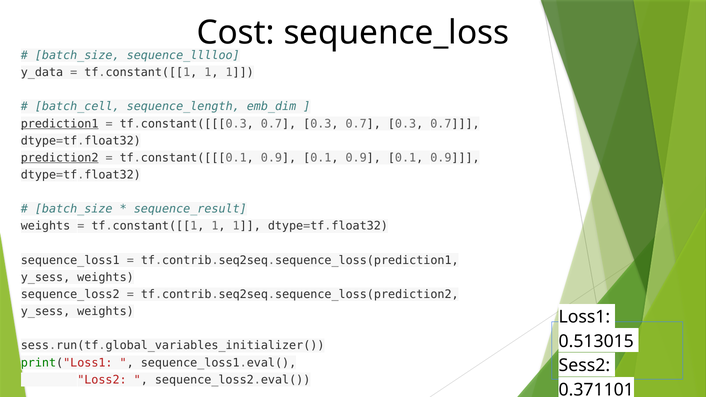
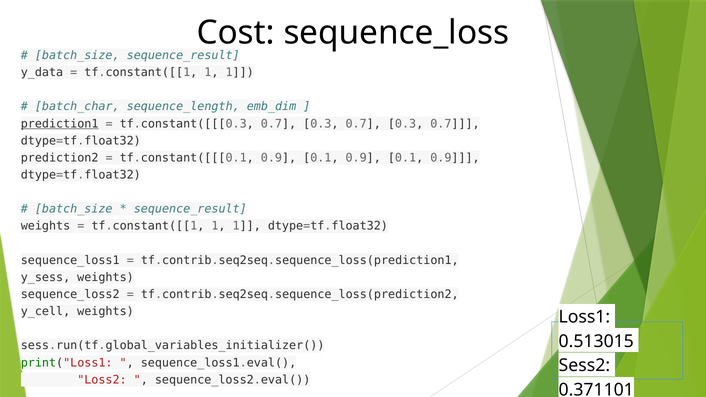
batch_size sequence_lllloo: sequence_lllloo -> sequence_result (183, 55)
batch_cell: batch_cell -> batch_char (77, 107)
prediction2 underline: present -> none (60, 158)
y_sess: y_sess -> y_cell (46, 312)
